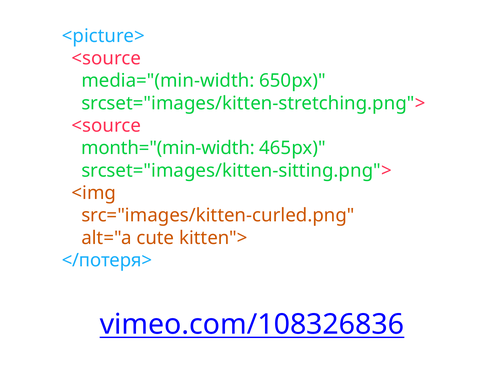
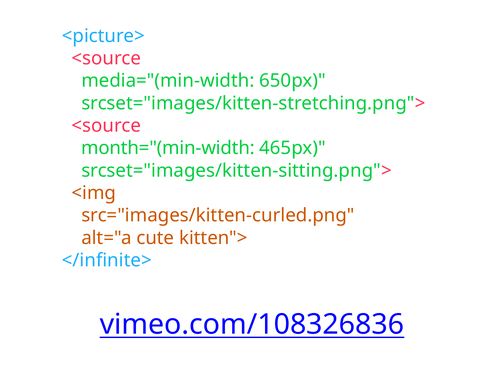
</потеря>: </потеря> -> </infinite> (107, 260)
